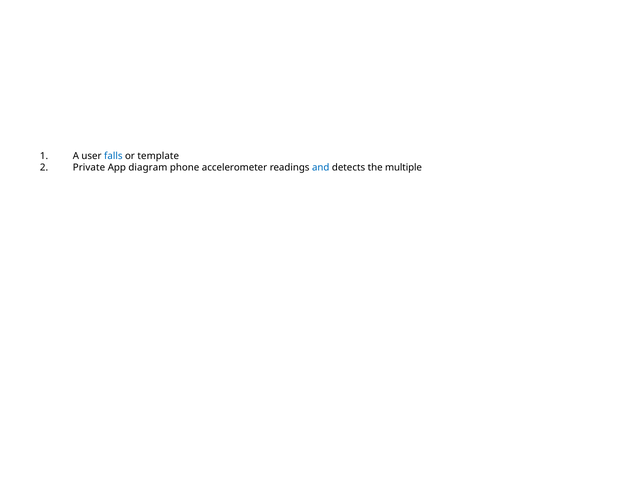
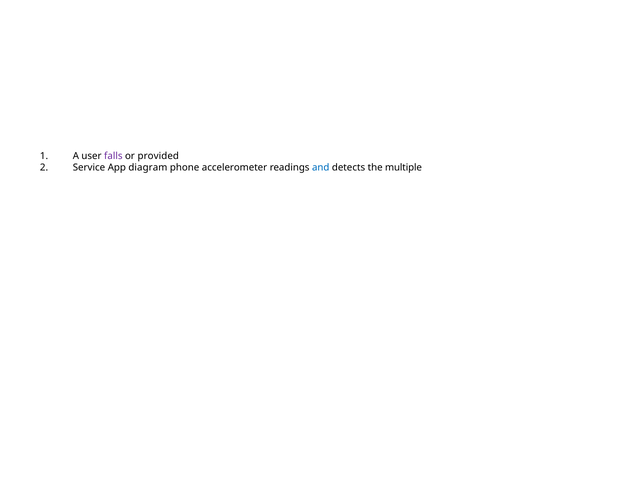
falls colour: blue -> purple (113, 156)
template: template -> provided (158, 156)
Private: Private -> Service (89, 168)
